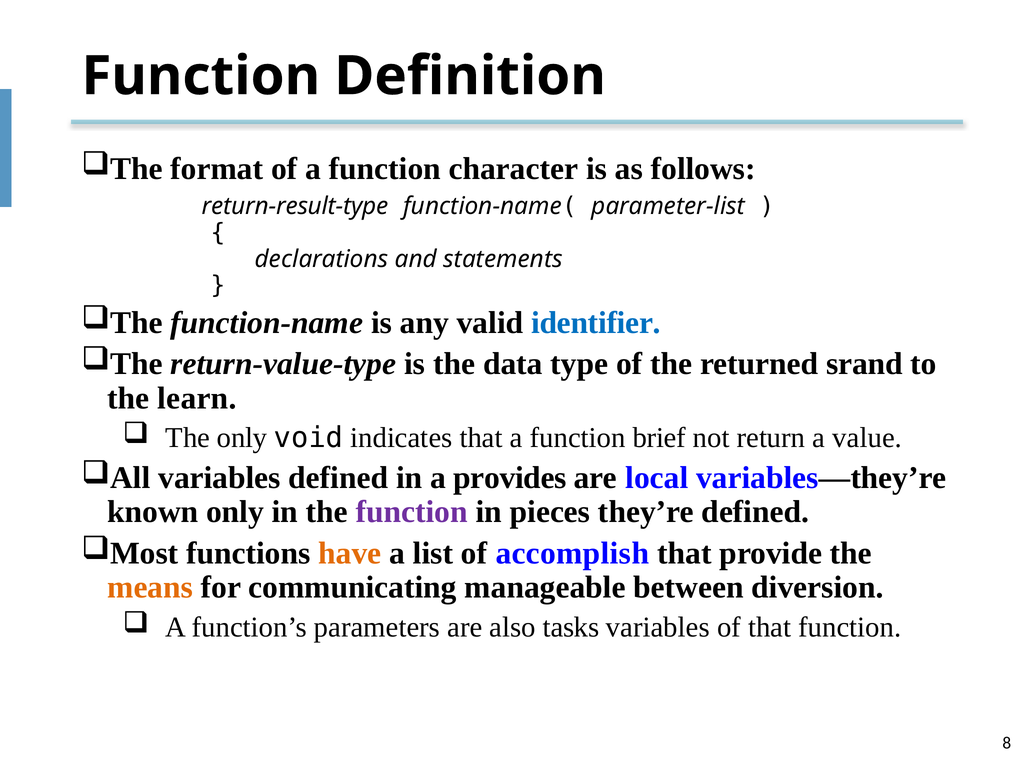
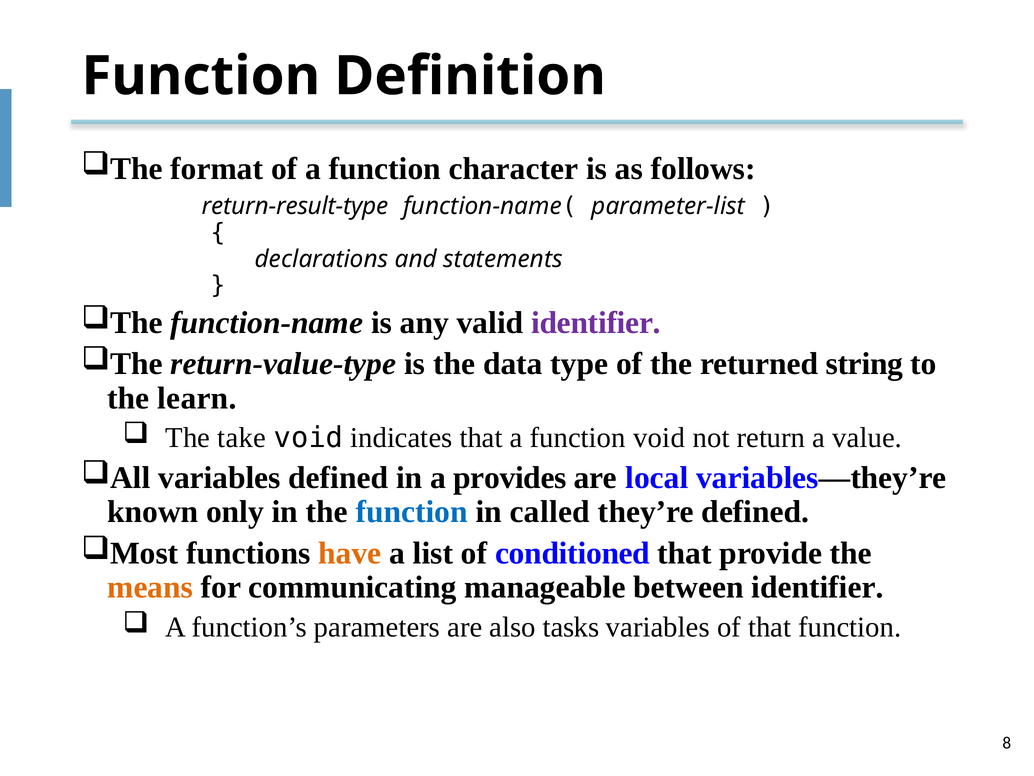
identifier colour: blue -> purple (596, 323)
srand: srand -> string (864, 364)
The only: only -> take (242, 438)
function brief: brief -> void (659, 438)
function colour: purple -> blue (412, 512)
pieces: pieces -> called (550, 512)
accomplish: accomplish -> conditioned (573, 553)
between diversion: diversion -> identifier (817, 587)
